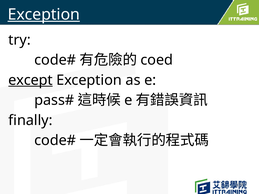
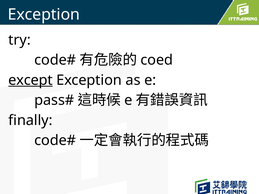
Exception underline: present -> none (44, 14)
